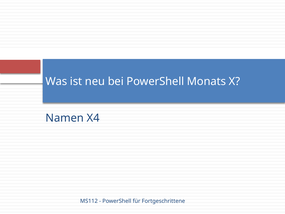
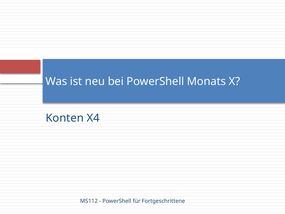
Namen: Namen -> Konten (65, 118)
